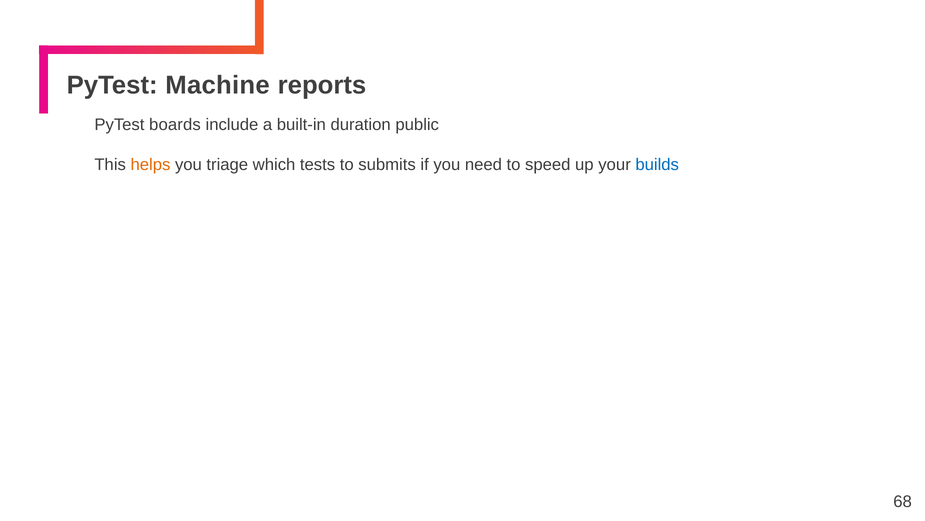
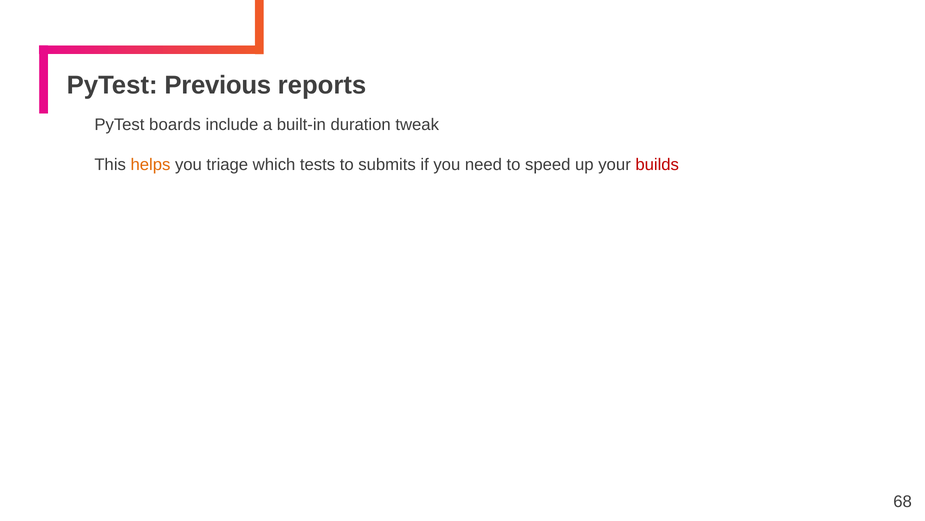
Machine: Machine -> Previous (218, 85)
public: public -> tweak (417, 124)
builds colour: blue -> red (657, 165)
